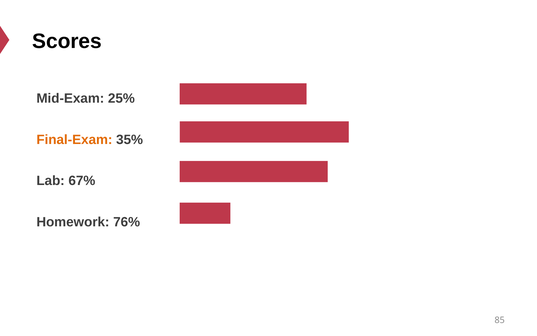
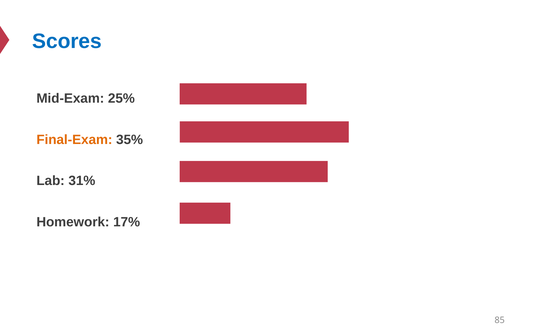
Scores colour: black -> blue (67, 41)
67%: 67% -> 31% (82, 181)
76%: 76% -> 17% (127, 222)
